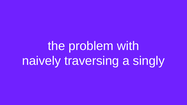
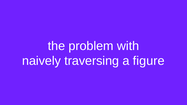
singly: singly -> figure (149, 61)
